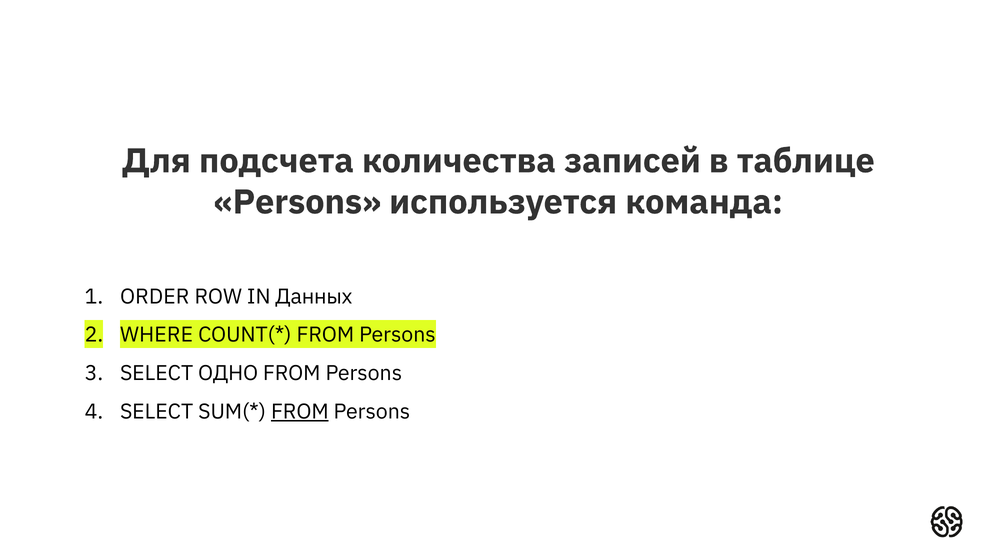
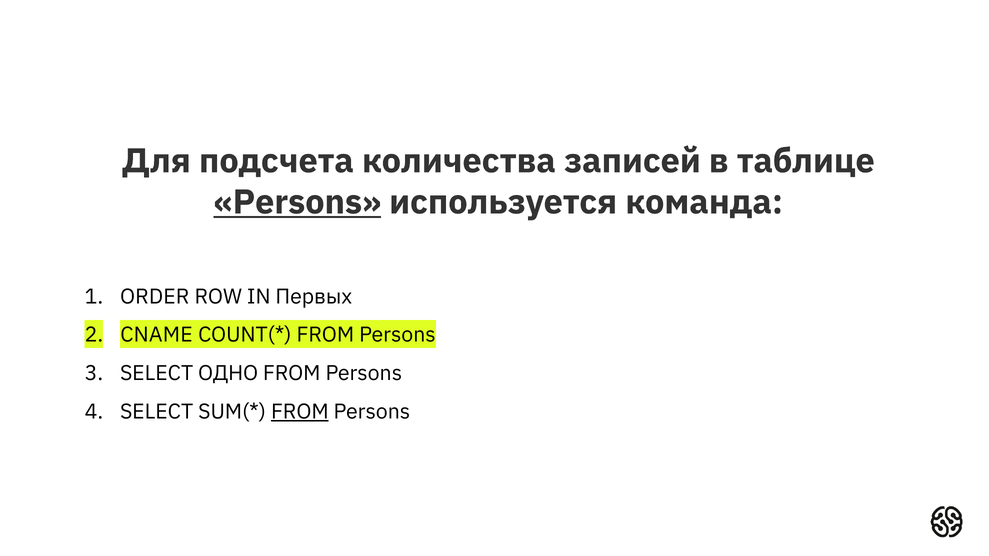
Persons underline: none -> present (297, 202)
Данных: Данных -> Первых (314, 297)
WHERE: WHERE -> CNAME (157, 335)
